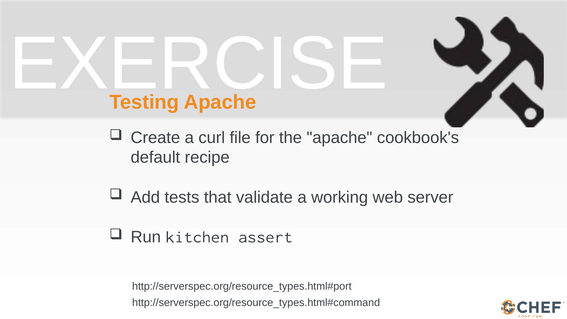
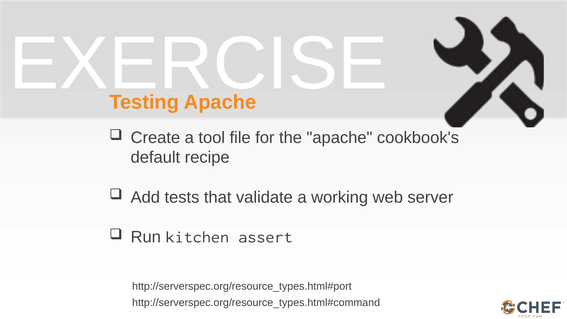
curl: curl -> tool (212, 138)
